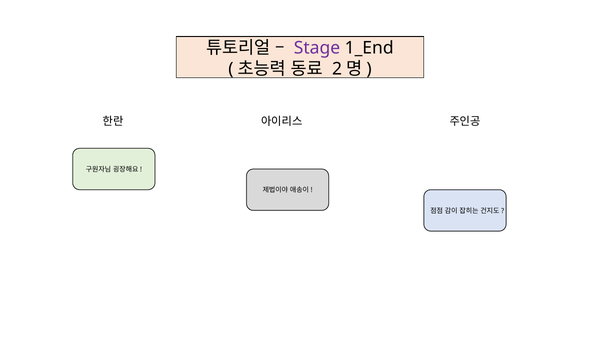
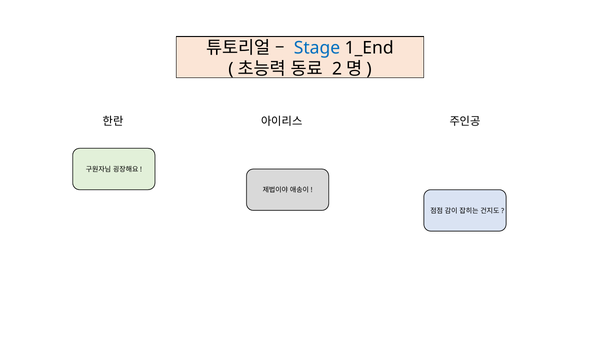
Stage colour: purple -> blue (317, 48)
